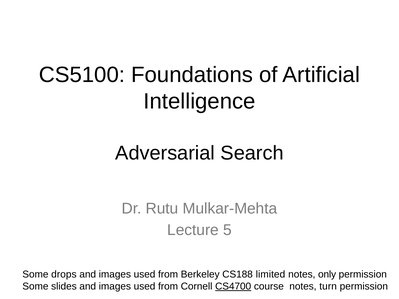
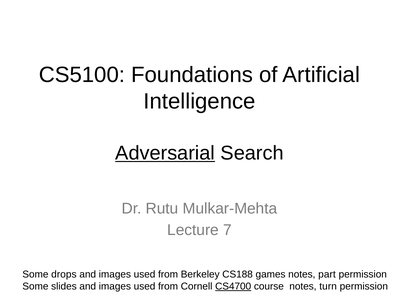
Adversarial underline: none -> present (165, 153)
5: 5 -> 7 (227, 230)
limited: limited -> games (271, 275)
only: only -> part (327, 275)
